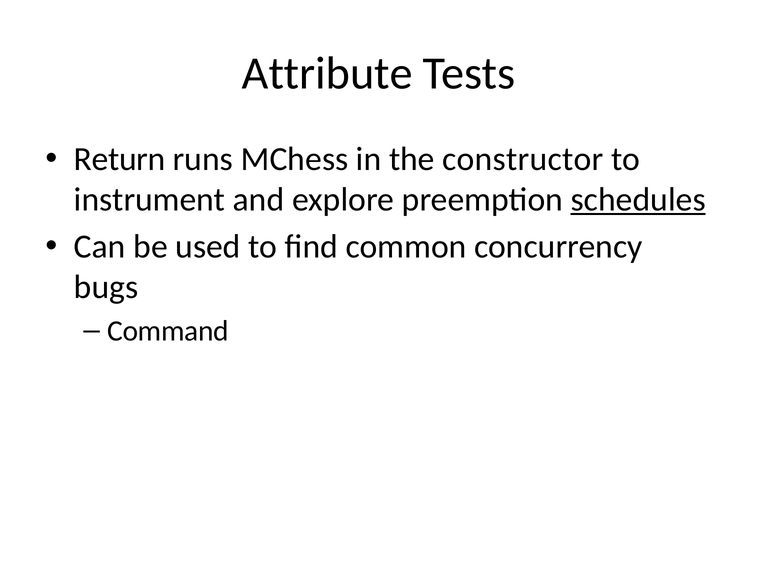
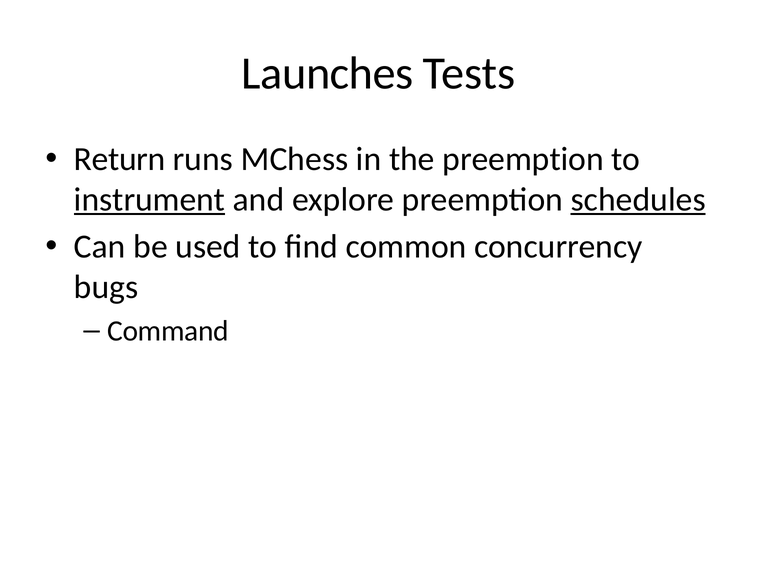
Attribute: Attribute -> Launches (327, 73)
the constructor: constructor -> preemption (523, 159)
instrument underline: none -> present (150, 199)
